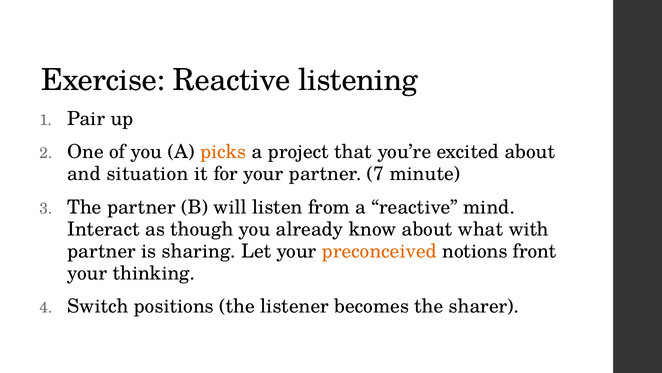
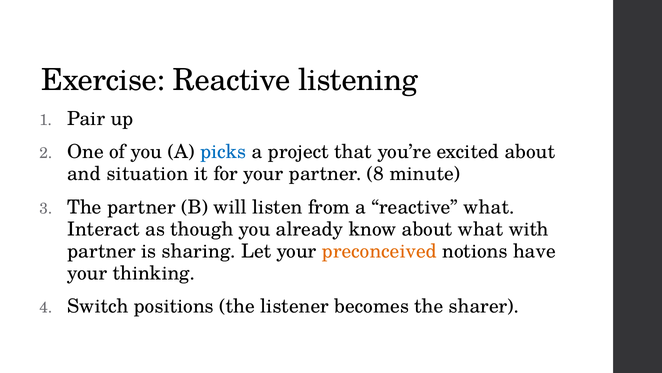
picks colour: orange -> blue (223, 152)
7: 7 -> 8 (376, 174)
reactive mind: mind -> what (489, 207)
front: front -> have (534, 251)
